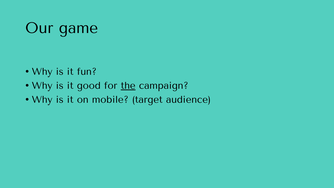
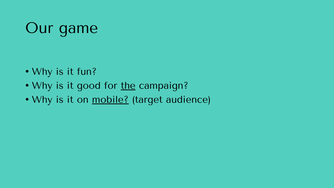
mobile underline: none -> present (110, 100)
